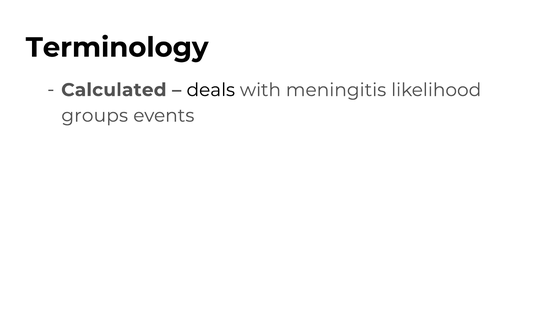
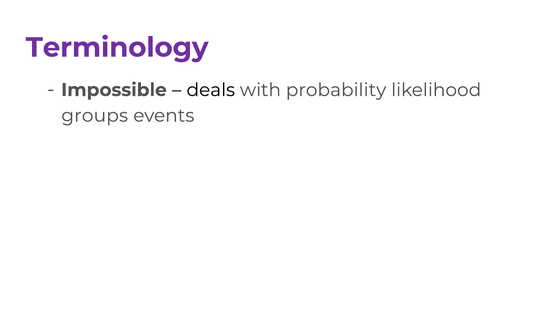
Terminology colour: black -> purple (117, 47)
Calculated: Calculated -> Impossible (114, 90)
meningitis: meningitis -> probability (336, 90)
